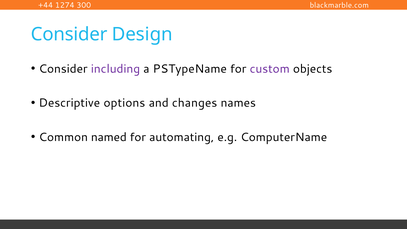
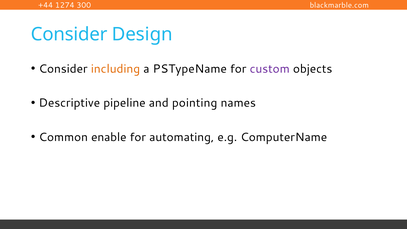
including colour: purple -> orange (115, 69)
options: options -> pipeline (124, 103)
changes: changes -> pointing (195, 103)
named: named -> enable (109, 137)
